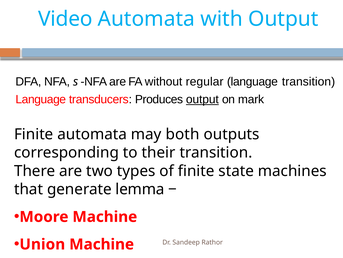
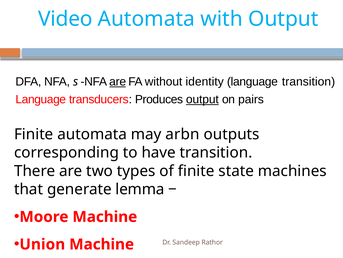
are underline: none -> present (118, 81)
regular: regular -> identity (205, 81)
mark: mark -> pairs (251, 99)
both: both -> arbn (183, 134)
their: their -> have (159, 152)
